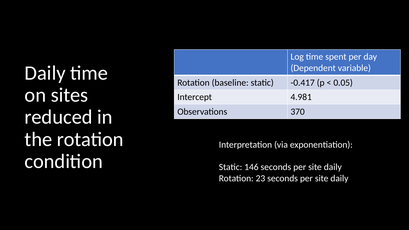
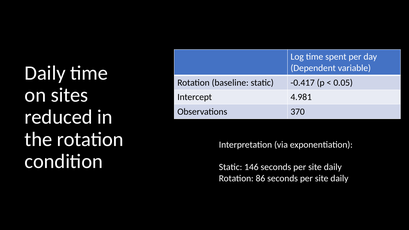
23: 23 -> 86 (260, 178)
